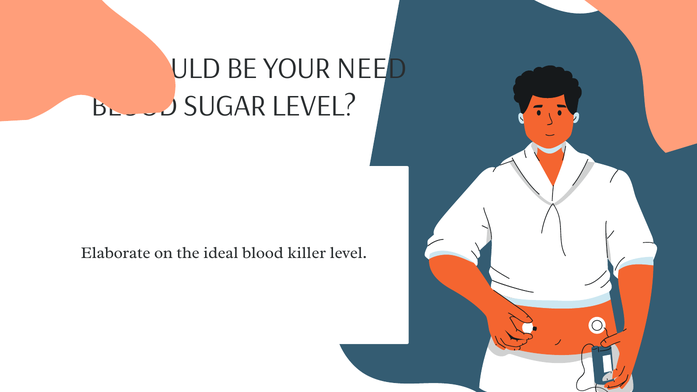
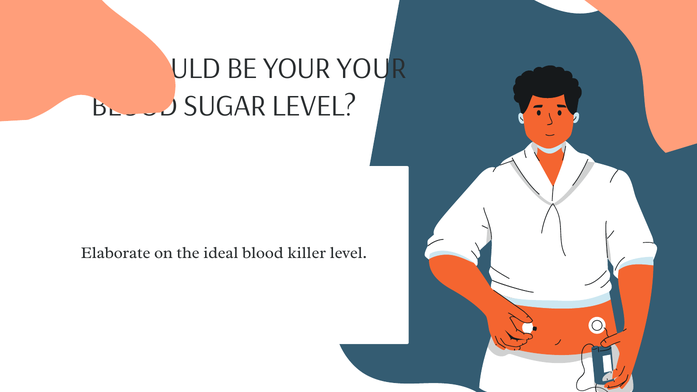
YOUR NEED: NEED -> YOUR (372, 68)
